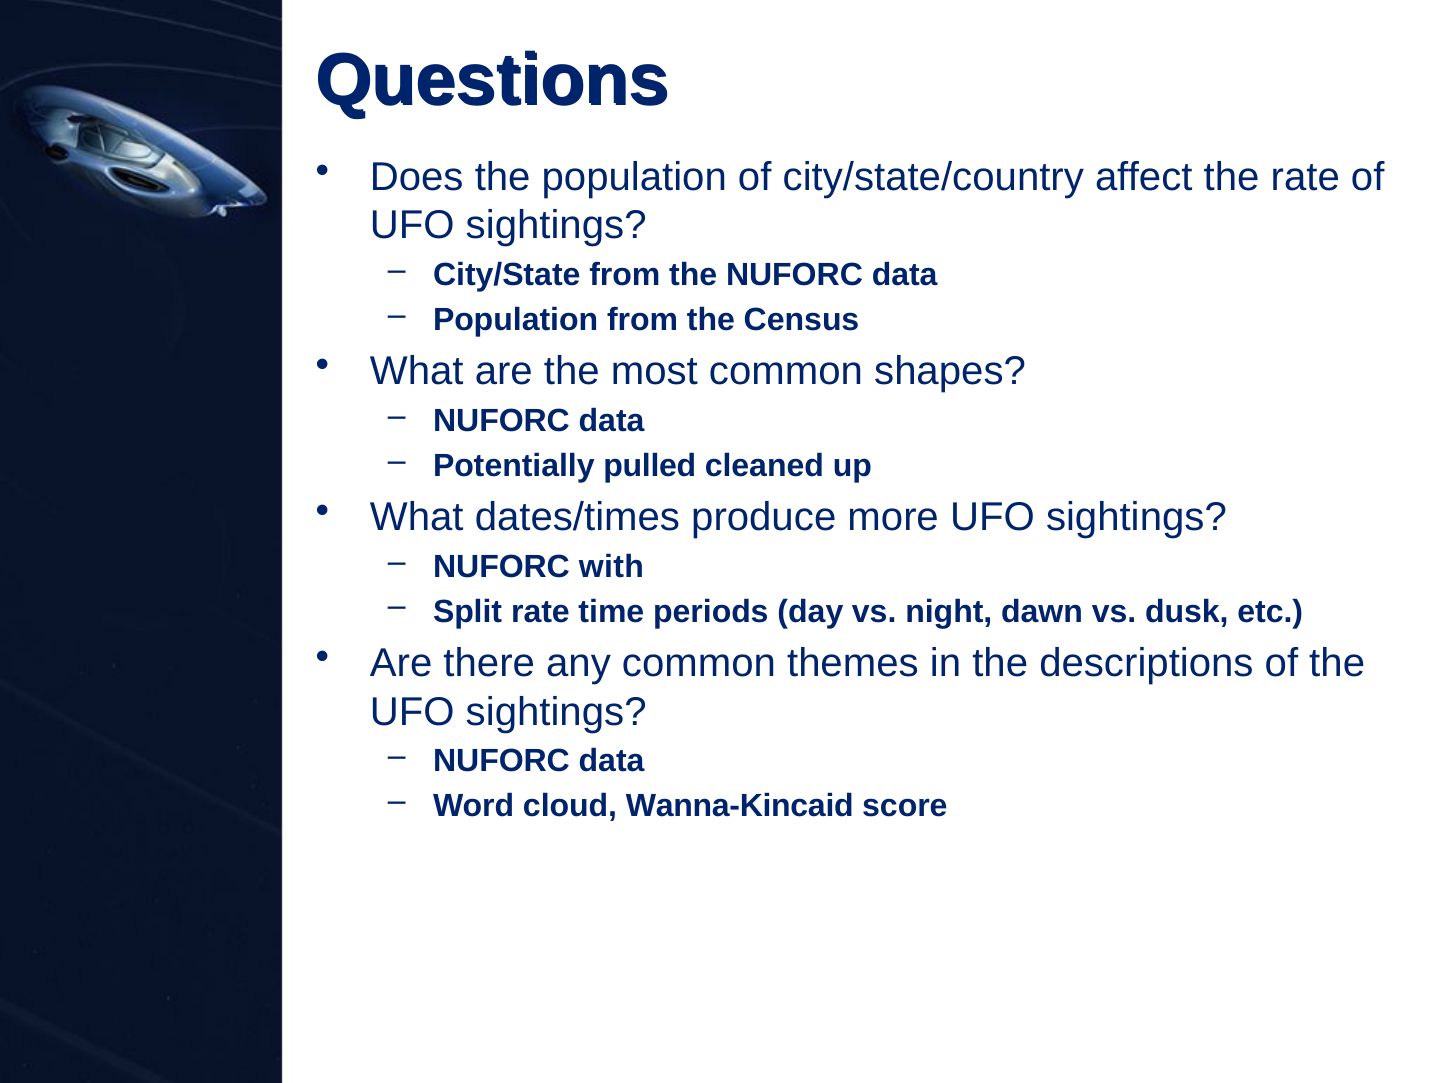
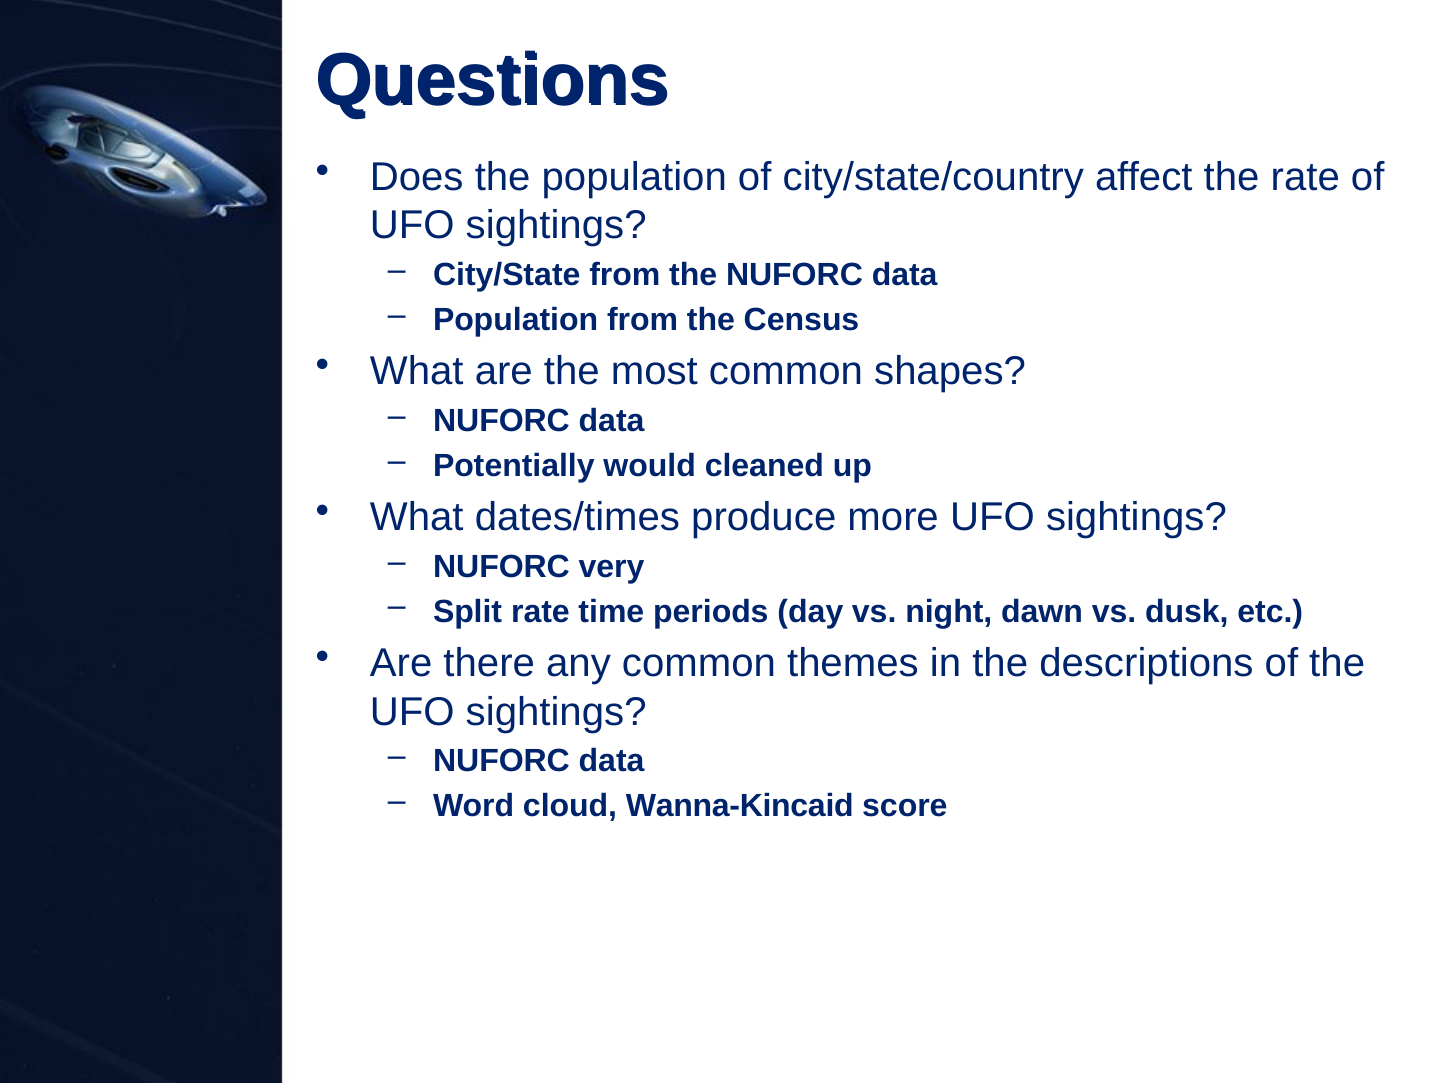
pulled: pulled -> would (650, 466)
with: with -> very (611, 567)
